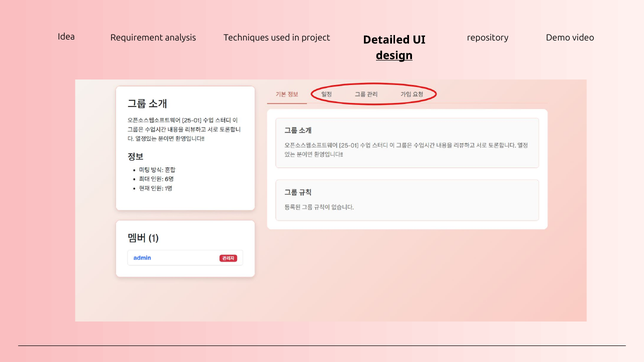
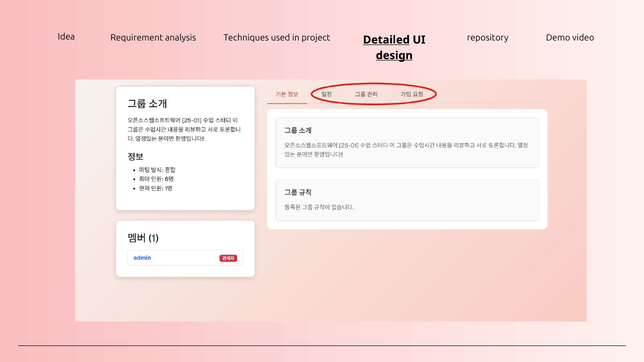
Detailed underline: none -> present (386, 40)
